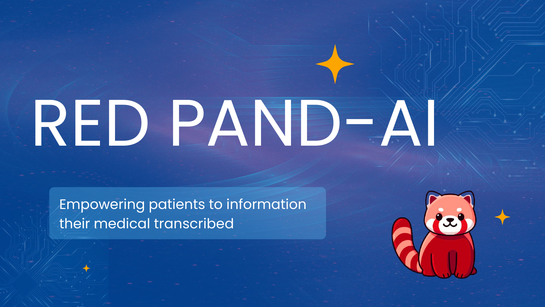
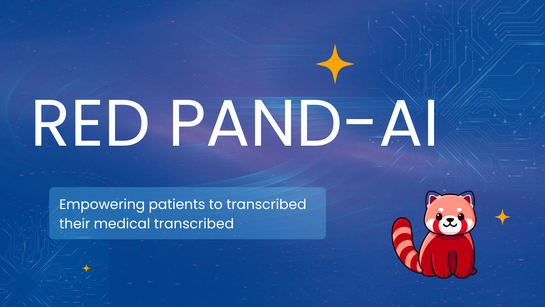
to information: information -> transcribed (266, 204)
